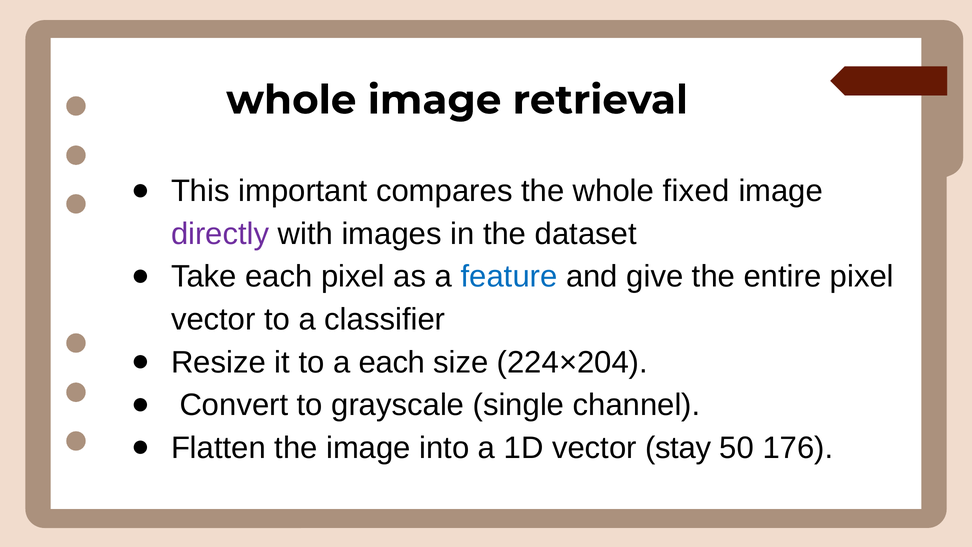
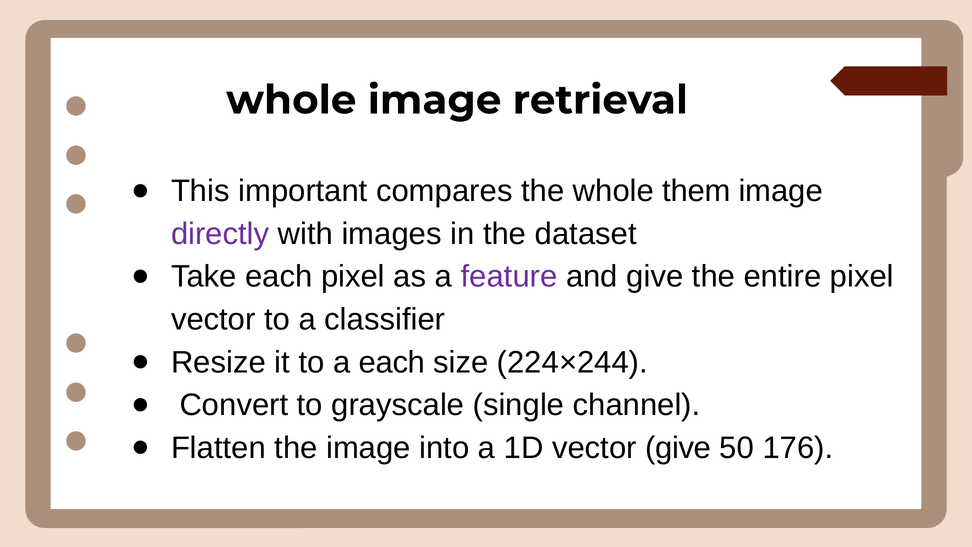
fixed: fixed -> them (696, 191)
feature colour: blue -> purple (509, 277)
224×204: 224×204 -> 224×244 (572, 362)
vector stay: stay -> give (678, 448)
